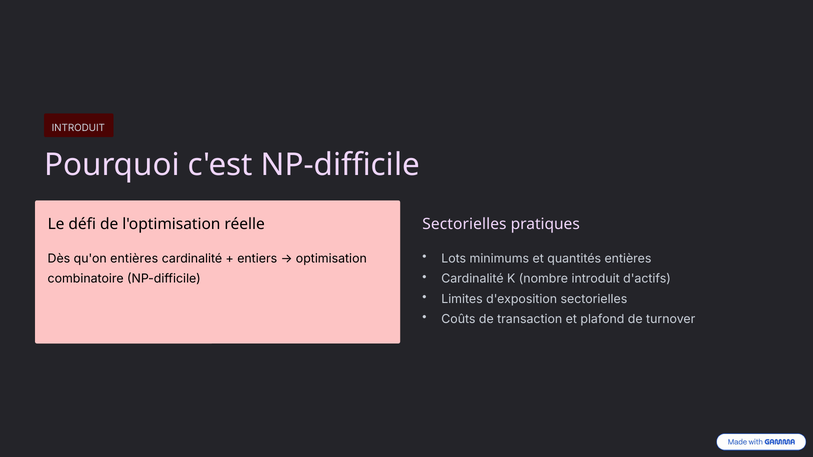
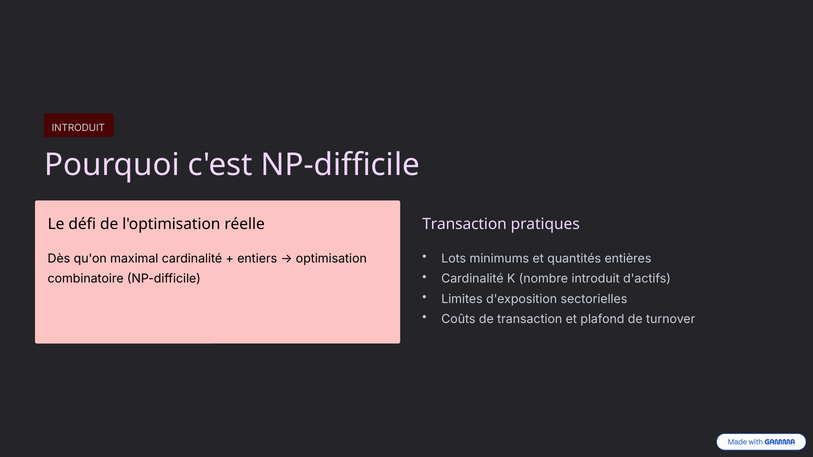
Sectorielles: Sectorielles -> Transaction (465, 224)
qu'on entières: entières -> maximal (134, 259)
